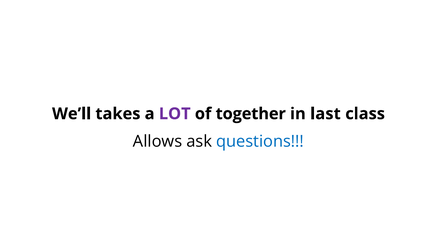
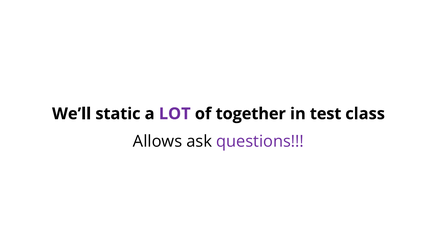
takes: takes -> static (118, 114)
last: last -> test (326, 114)
questions colour: blue -> purple (260, 141)
